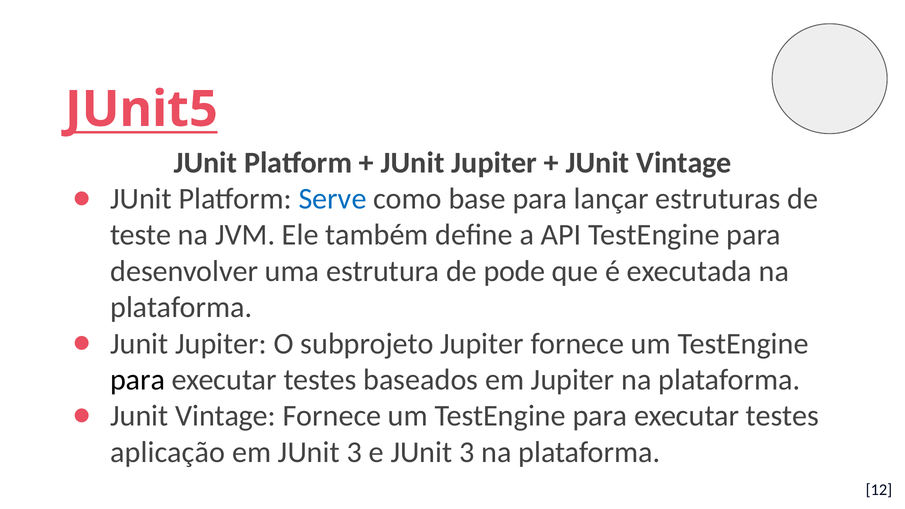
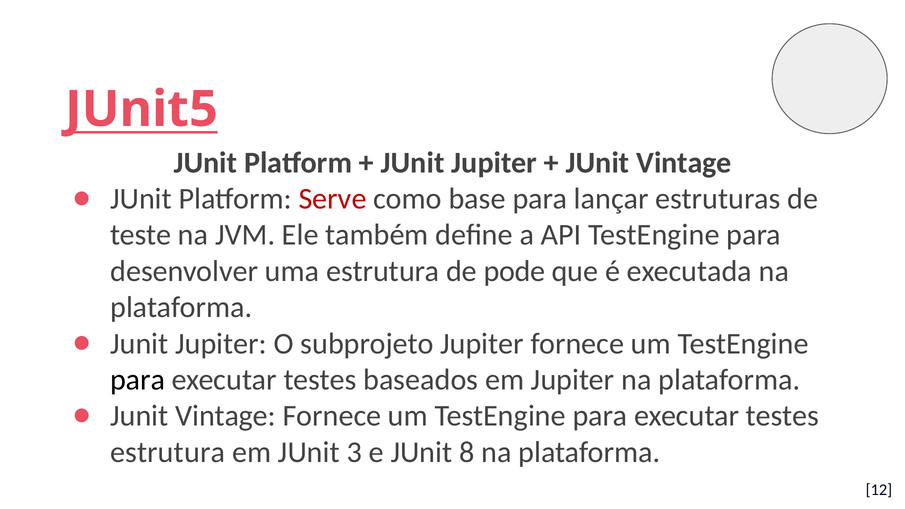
Serve colour: blue -> red (333, 199)
aplicação: aplicação -> estrutura (168, 452)
e JUnit 3: 3 -> 8 (467, 452)
